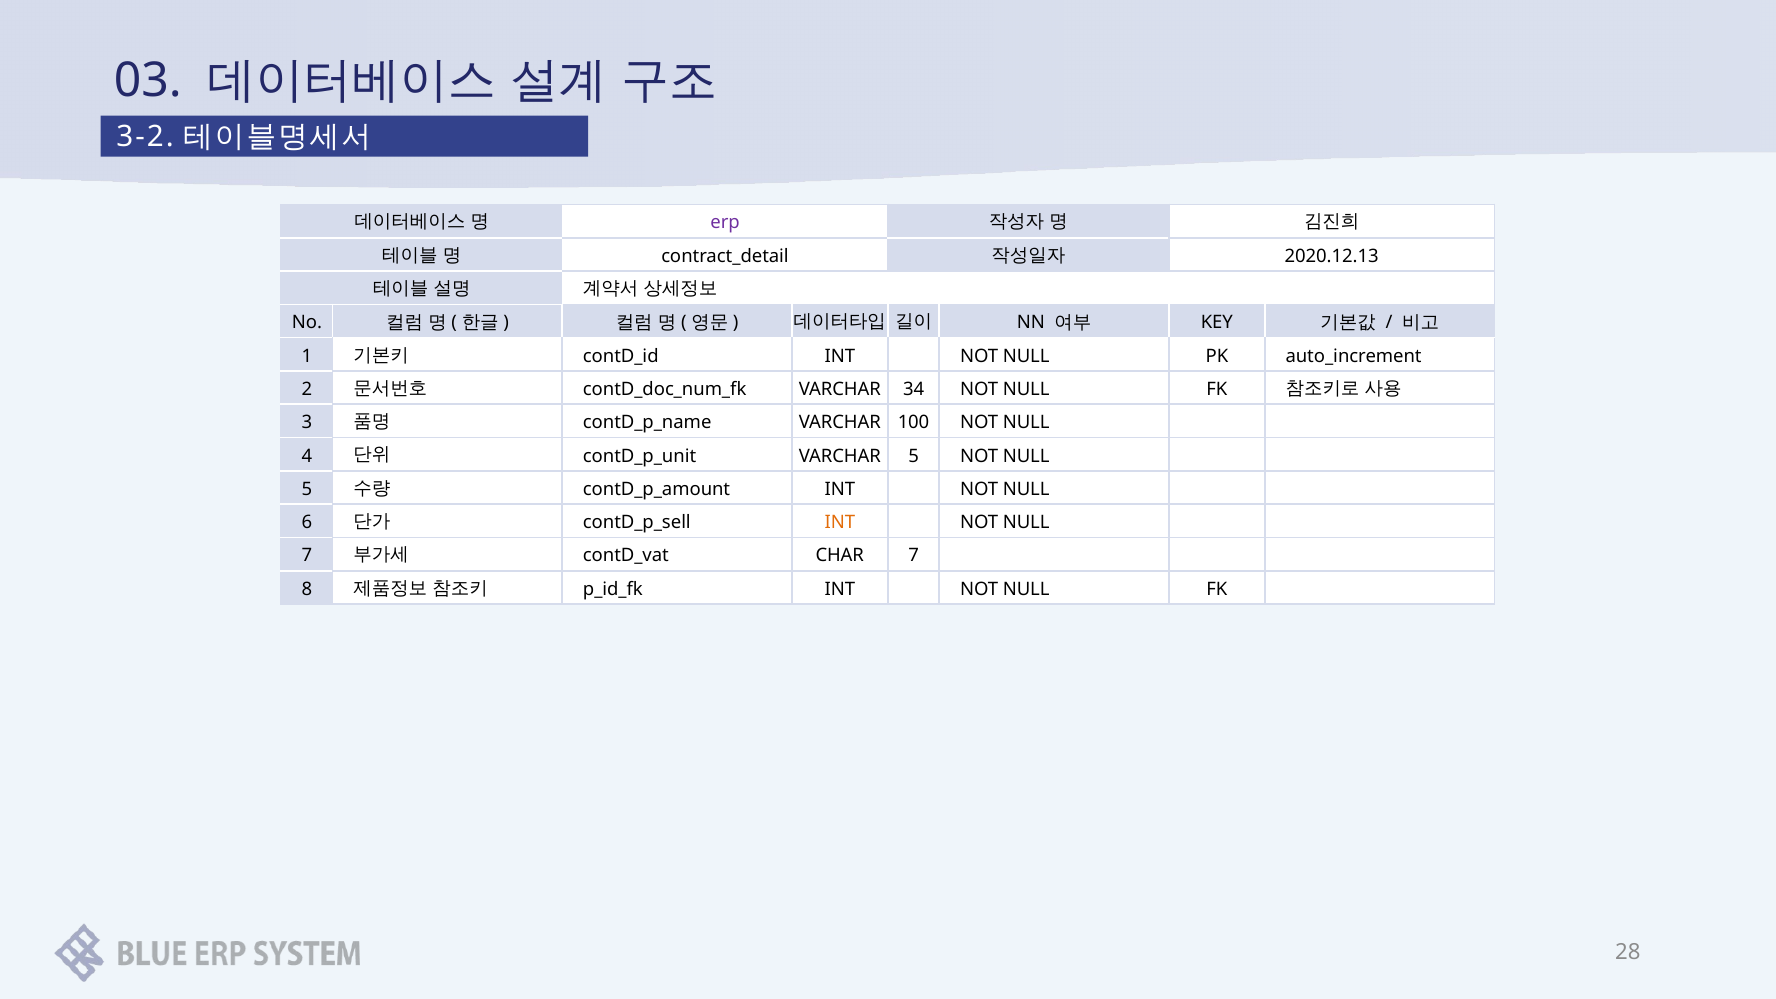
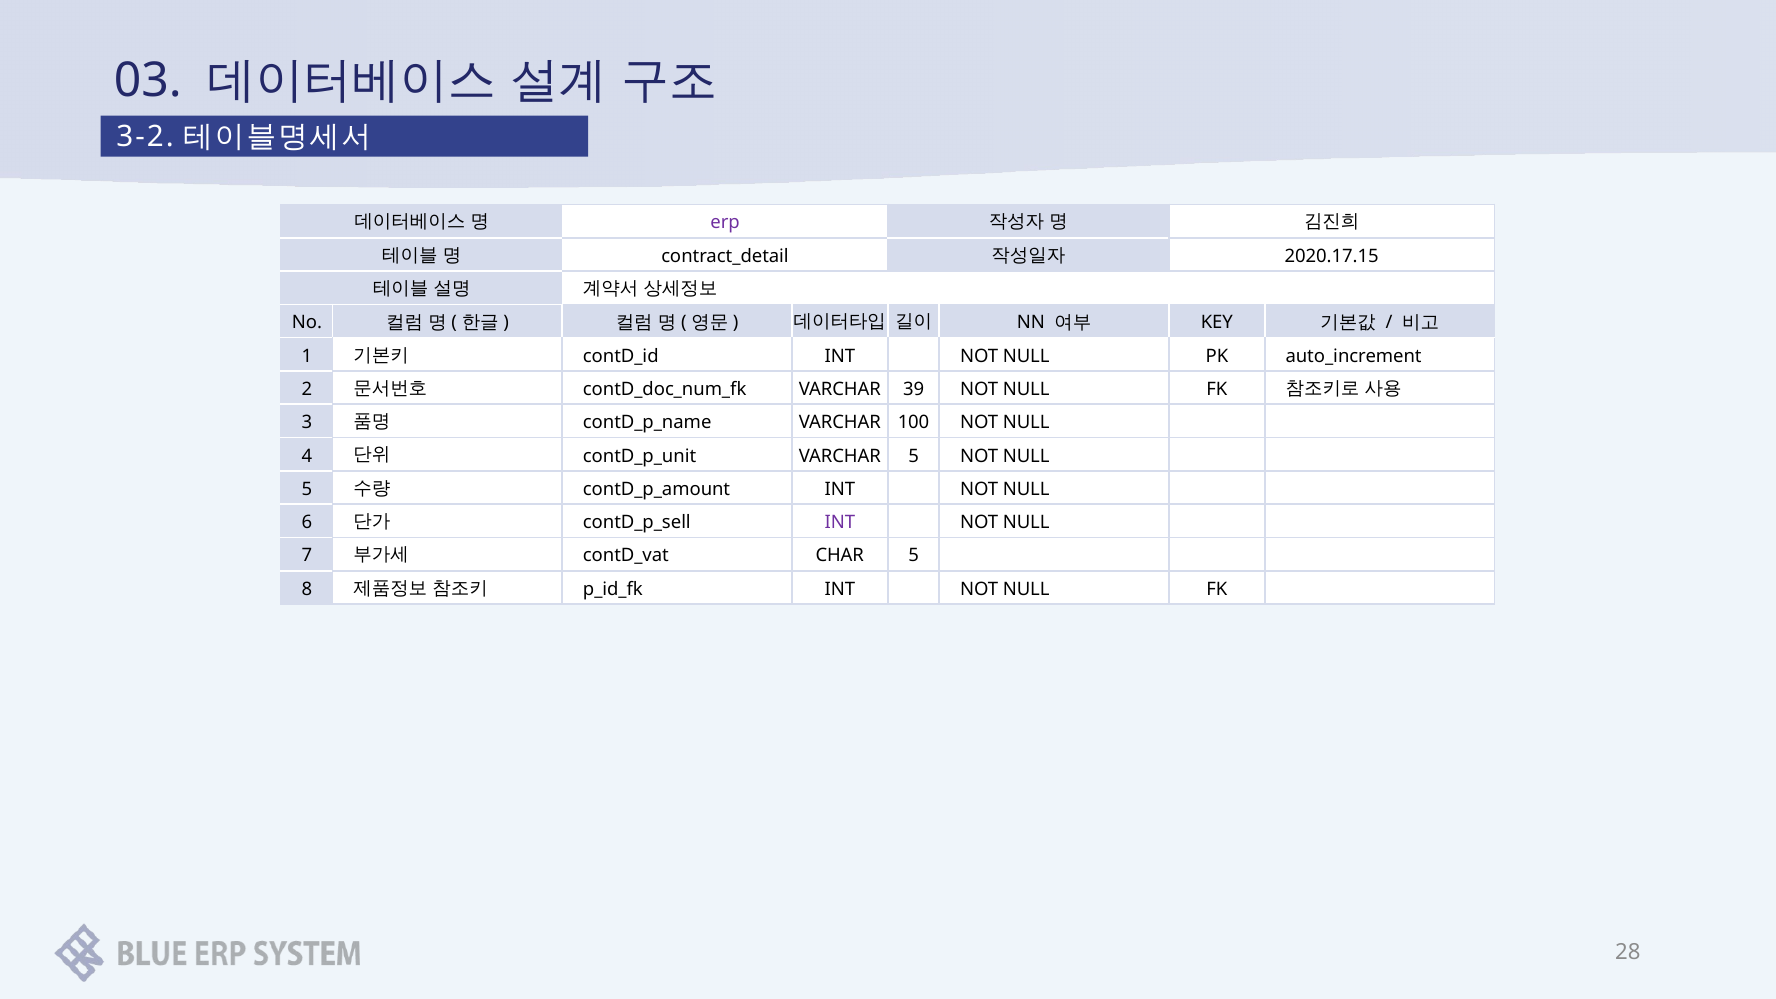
2020.12.13: 2020.12.13 -> 2020.17.15 (1332, 256)
34: 34 -> 39 (914, 389)
INT colour: orange -> purple (840, 523)
CHAR 7: 7 -> 5 (914, 556)
